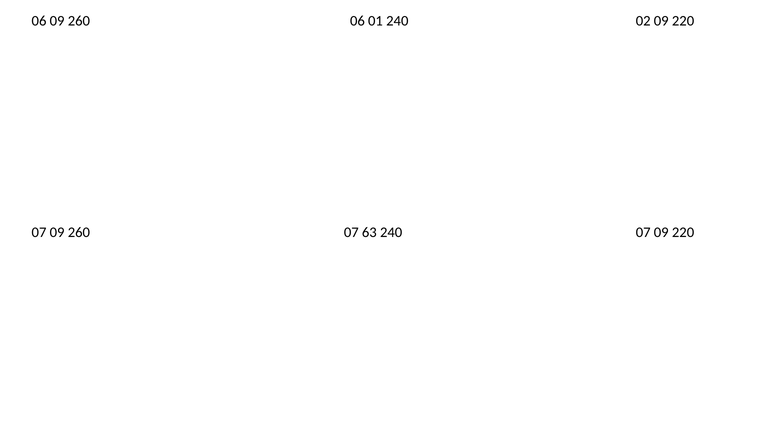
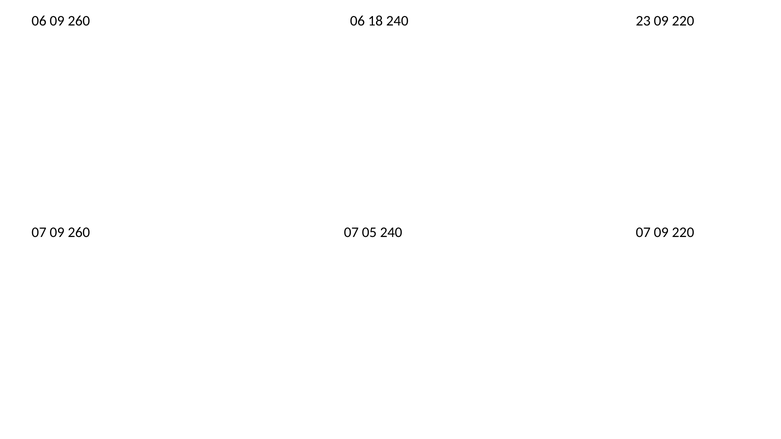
01: 01 -> 18 (375, 21)
02: 02 -> 23 (643, 21)
63: 63 -> 05 (369, 233)
